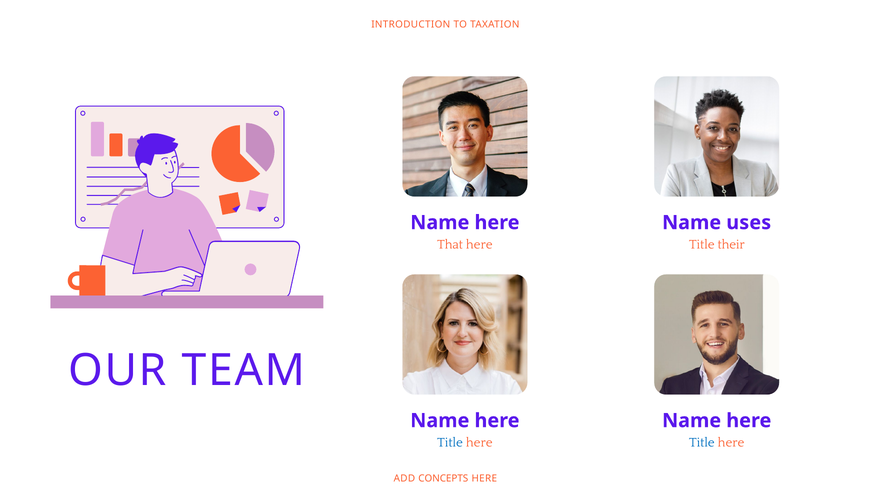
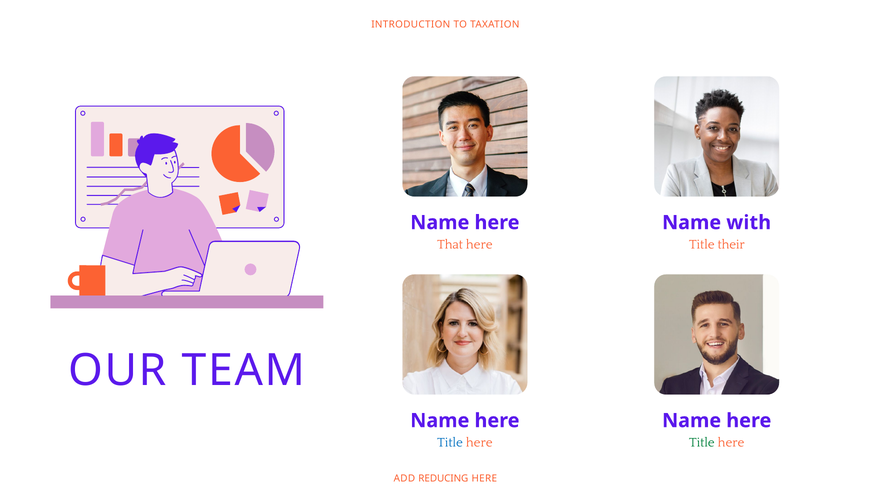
uses: uses -> with (749, 223)
Title colour: blue -> green (702, 442)
CONCEPTS: CONCEPTS -> REDUCING (443, 479)
